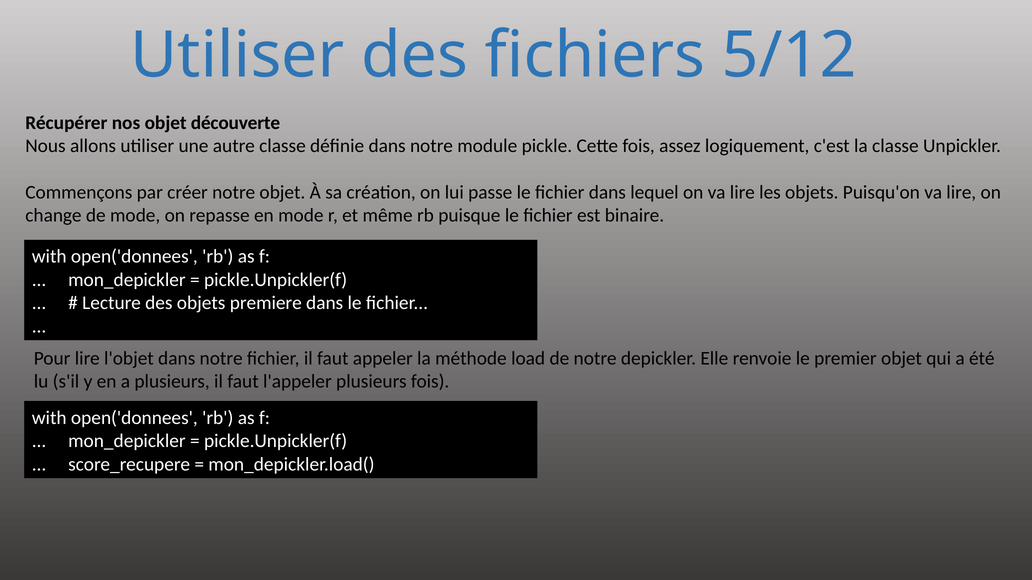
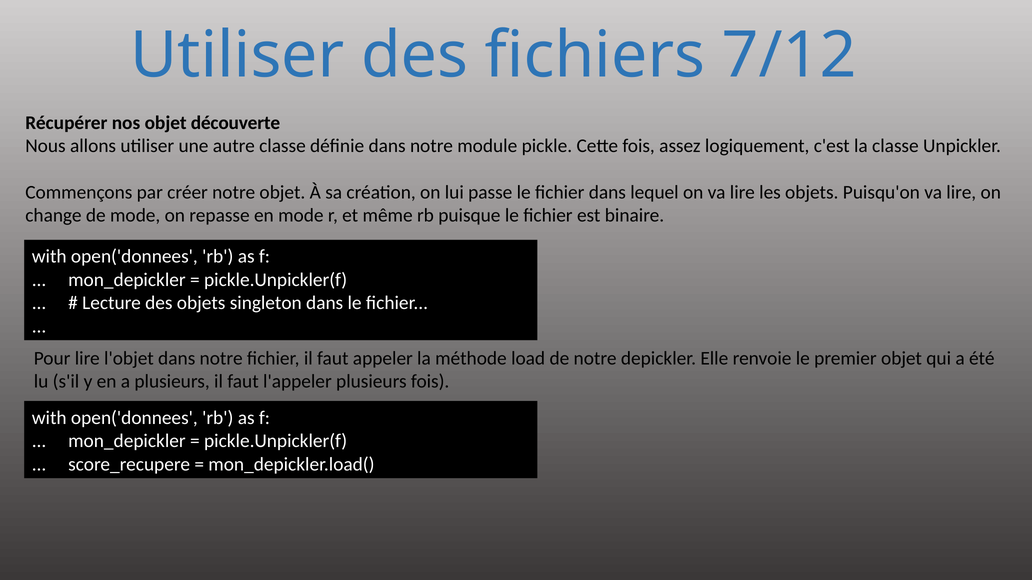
5/12: 5/12 -> 7/12 (789, 56)
premiere: premiere -> singleton (266, 303)
